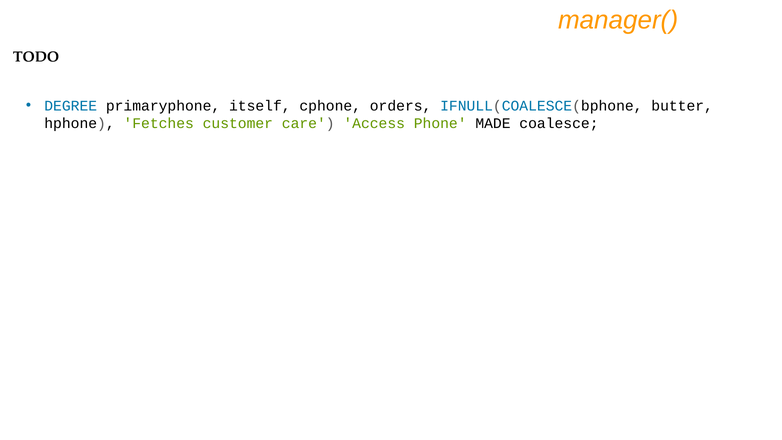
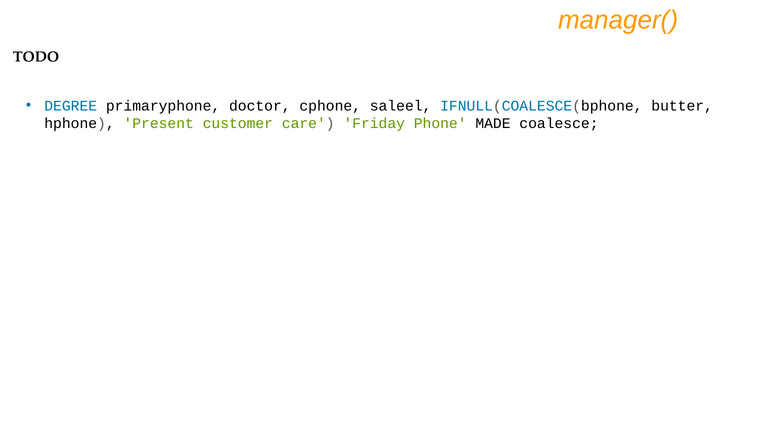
itself: itself -> doctor (260, 106)
orders: orders -> saleel (401, 106)
Fetches: Fetches -> Present (159, 123)
Access: Access -> Friday (374, 123)
